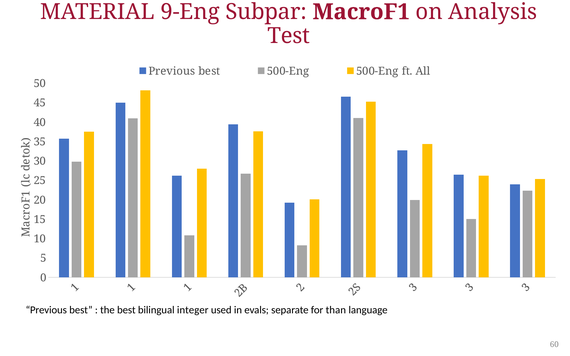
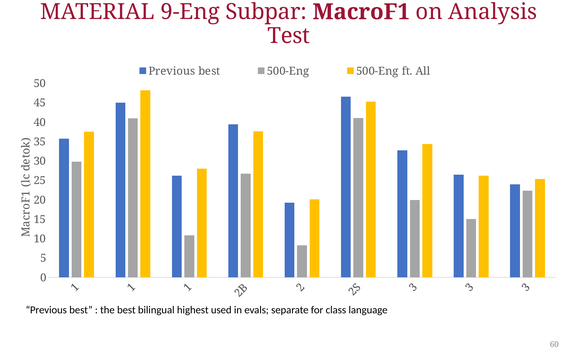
integer: integer -> highest (193, 310)
than: than -> class (336, 310)
